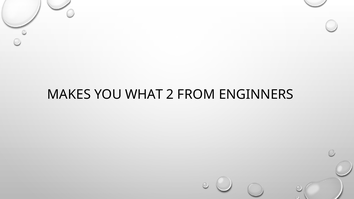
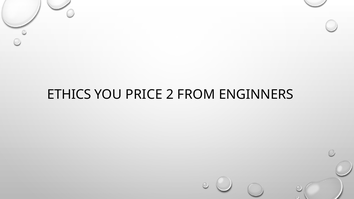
MAKES: MAKES -> ETHICS (69, 95)
WHAT: WHAT -> PRICE (144, 95)
